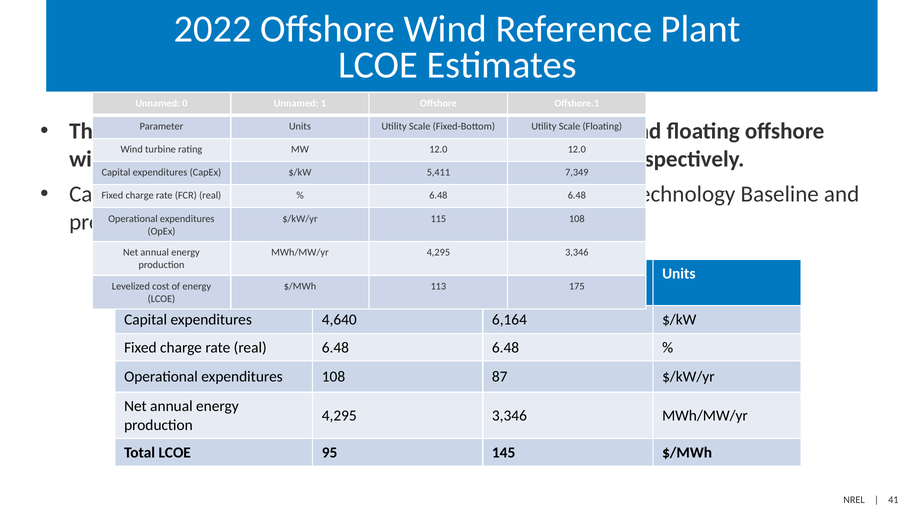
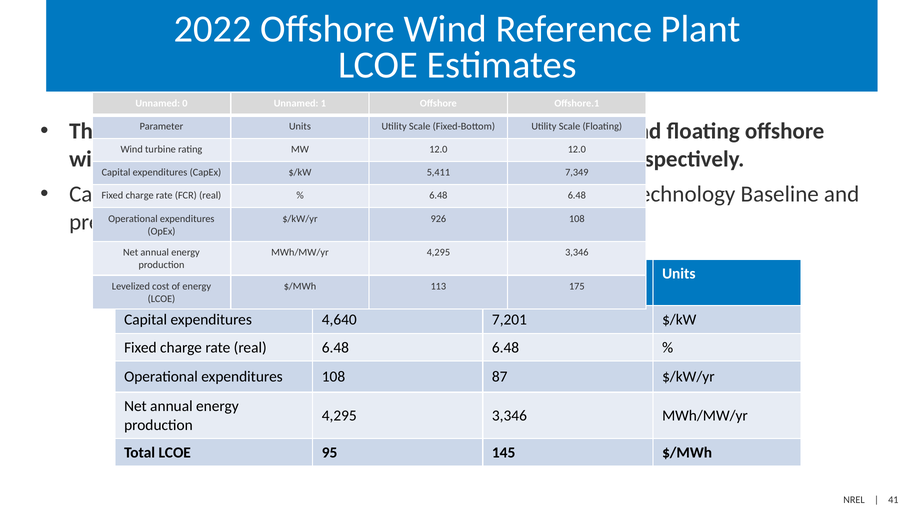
115: 115 -> 926 (438, 219)
6,164: 6,164 -> 7,201 (509, 320)
